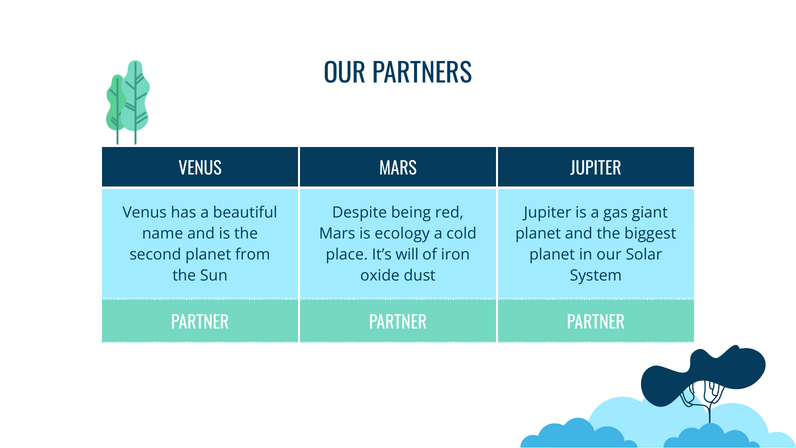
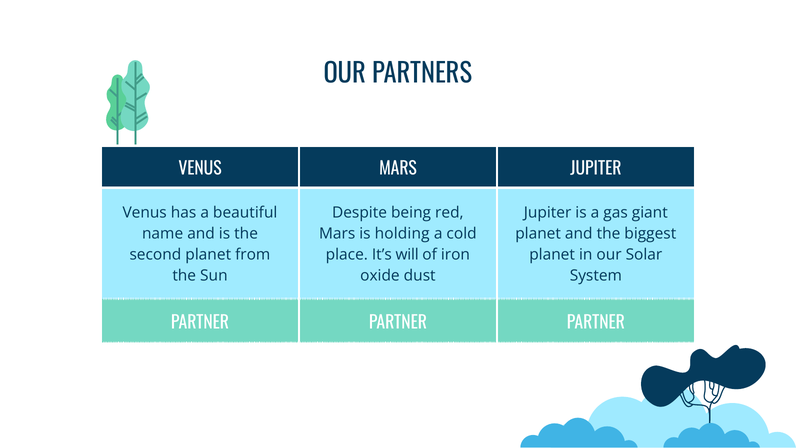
ecology: ecology -> holding (402, 234)
